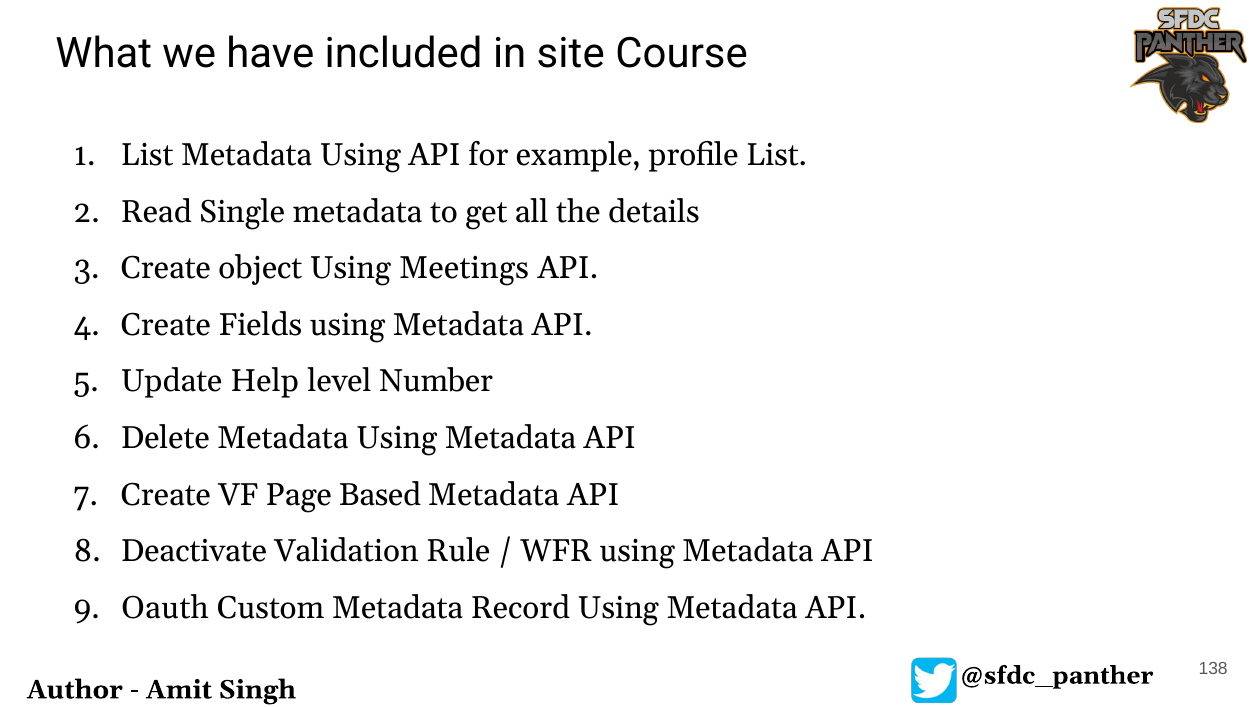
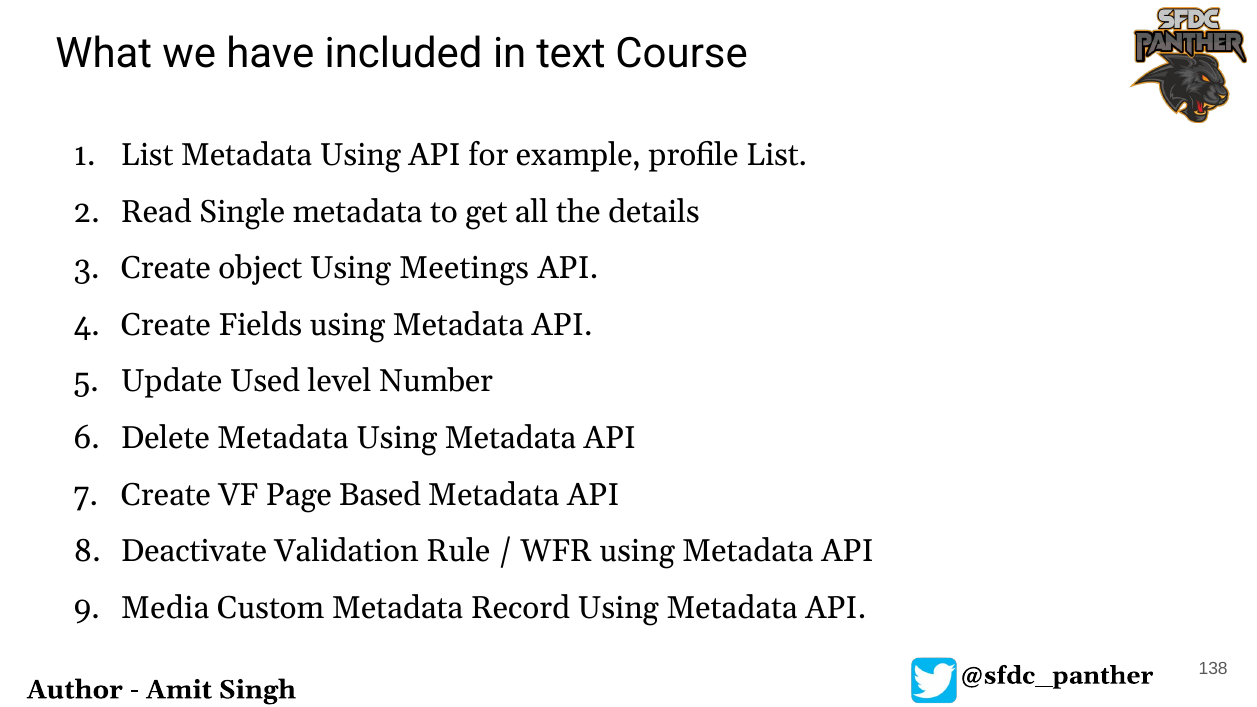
site: site -> text (571, 54)
Help: Help -> Used (265, 382)
Oauth: Oauth -> Media (165, 608)
